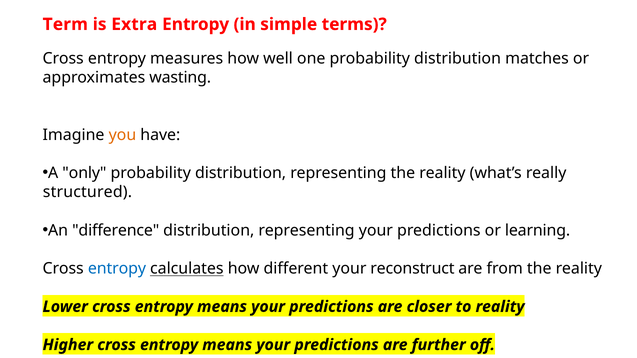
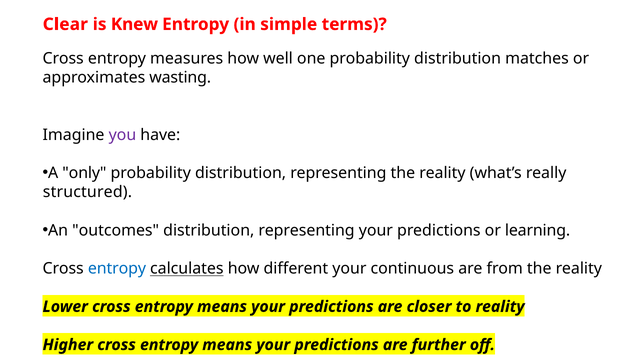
Term: Term -> Clear (65, 24)
Extra: Extra -> Knew (134, 24)
you colour: orange -> purple (122, 135)
difference: difference -> outcomes (116, 230)
reconstruct: reconstruct -> continuous (412, 269)
